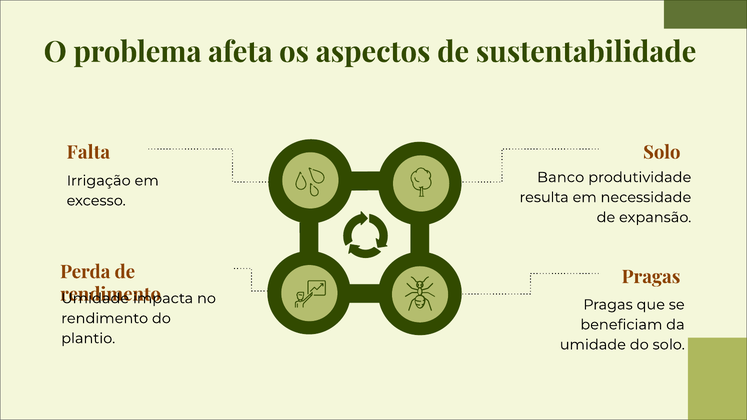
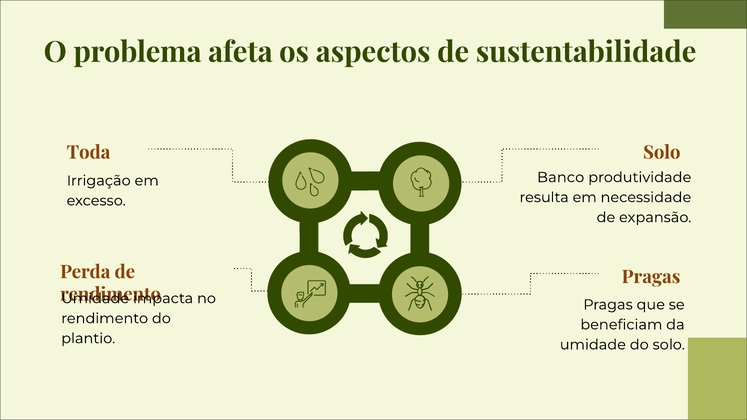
Falta: Falta -> Toda (88, 153)
